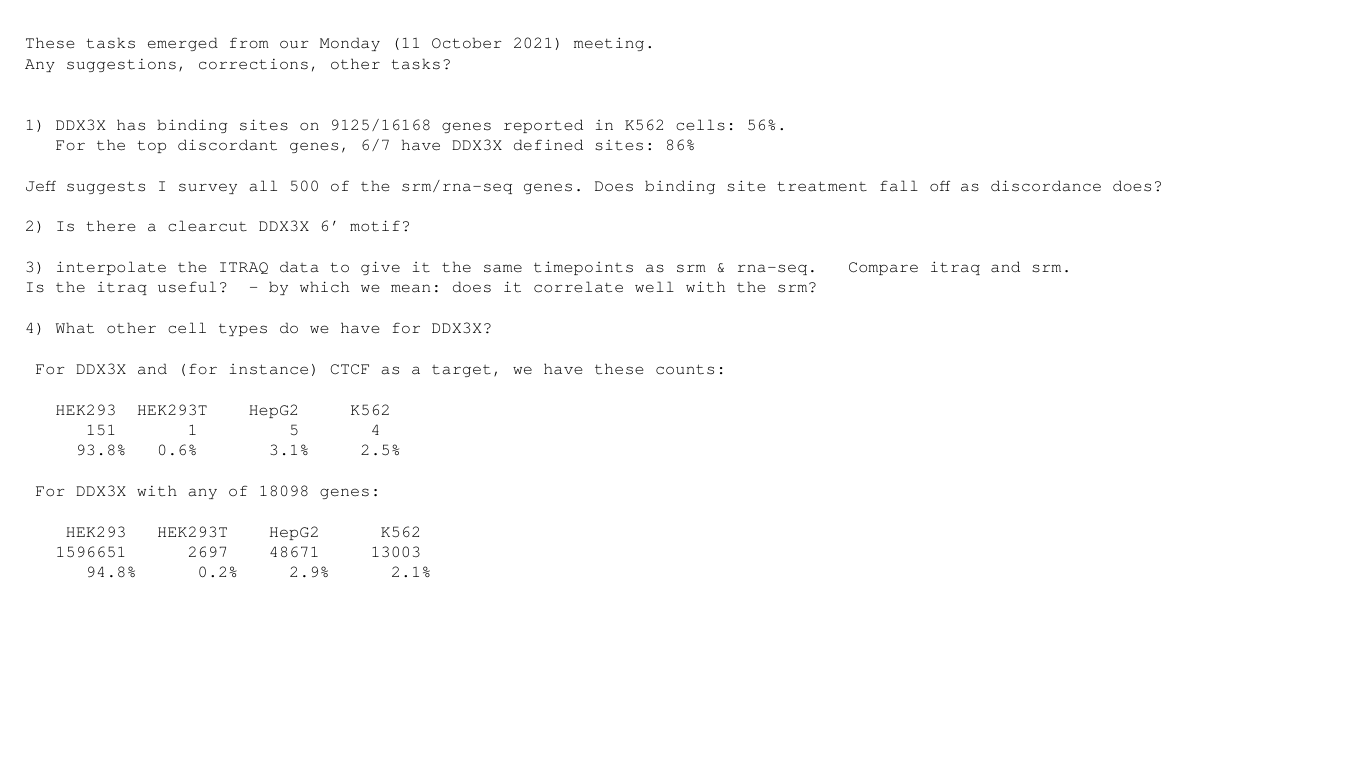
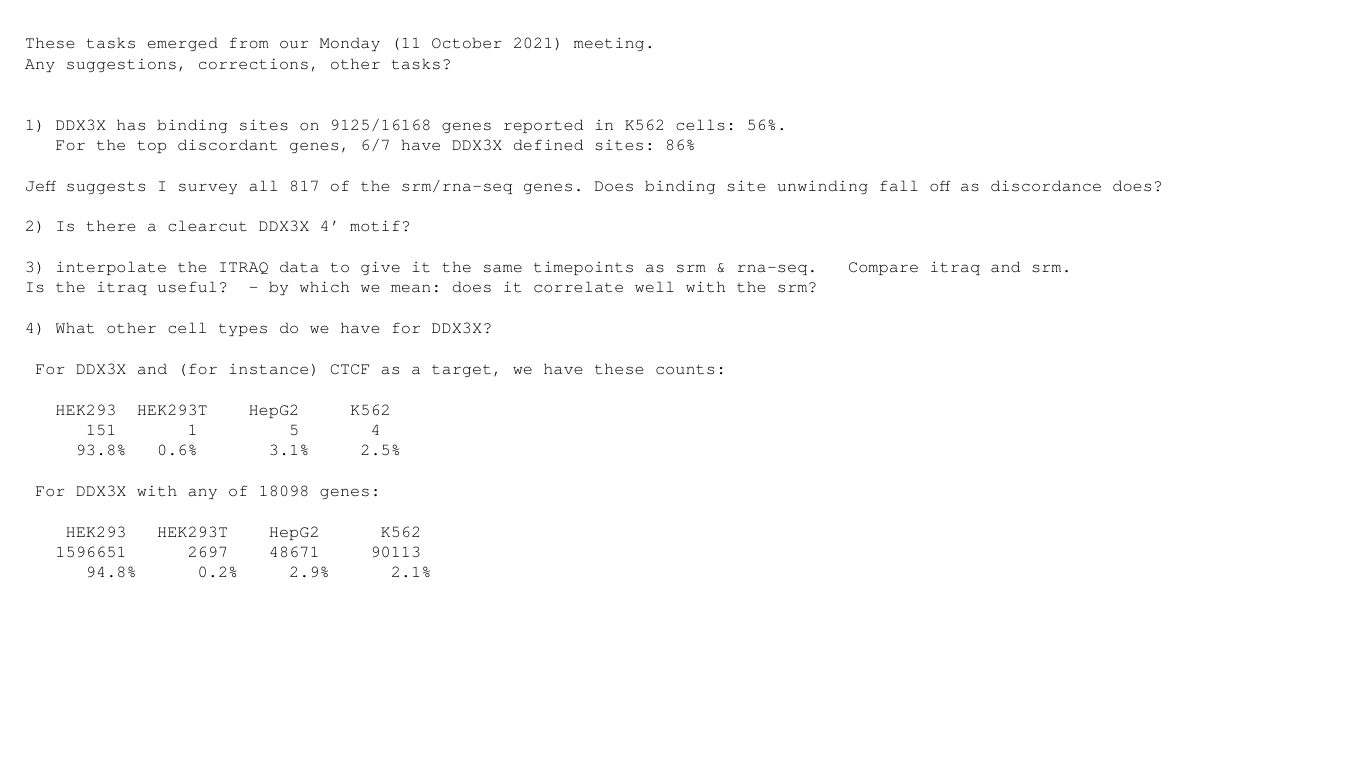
500: 500 -> 817 (304, 186)
treatment: treatment -> unwinding (823, 186)
DDX3X 6: 6 -> 4 (330, 226)
13003: 13003 -> 90113 (396, 552)
